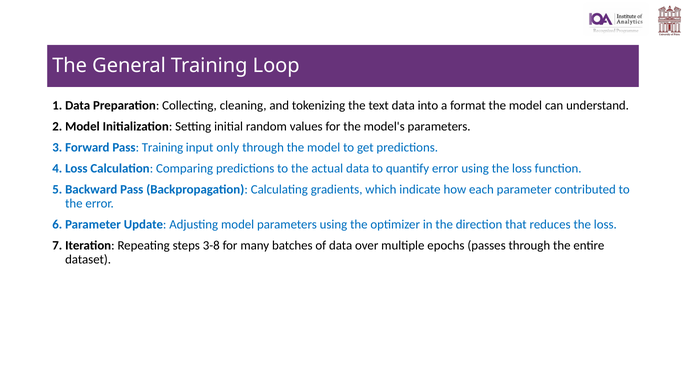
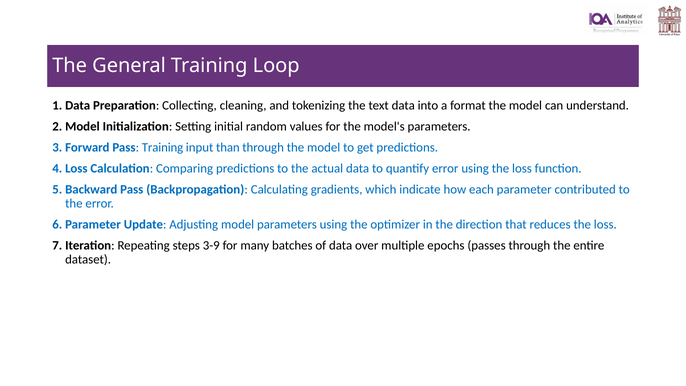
only: only -> than (228, 148)
3-8: 3-8 -> 3-9 (211, 246)
